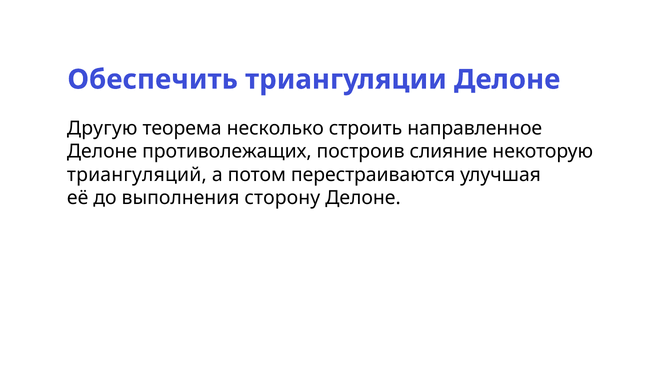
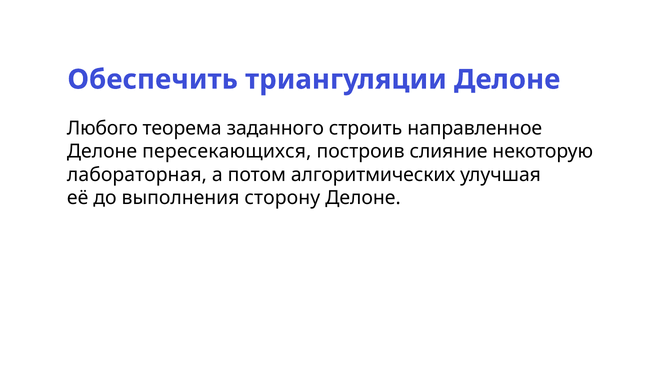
Другую: Другую -> Любого (102, 128)
несколько: несколько -> заданного (275, 128)
противолежащих: противолежащих -> пересекающихся (227, 152)
триангуляций: триангуляций -> лабораторная (137, 175)
перестраиваются: перестраиваются -> алгоритмических (373, 175)
